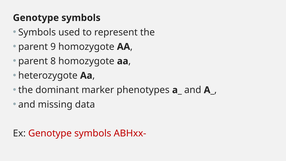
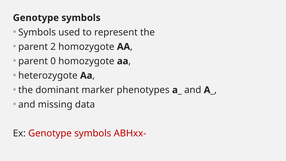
9: 9 -> 2 (53, 47)
8: 8 -> 0 (53, 61)
